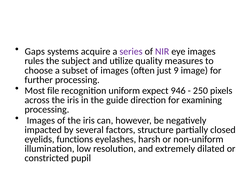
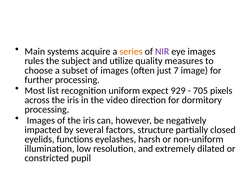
Gaps: Gaps -> Main (35, 52)
series colour: purple -> orange (131, 52)
9: 9 -> 7 (176, 70)
file: file -> list (53, 91)
946: 946 -> 929 (178, 91)
250: 250 -> 705 (200, 91)
guide: guide -> video (117, 100)
examining: examining -> dormitory (202, 100)
